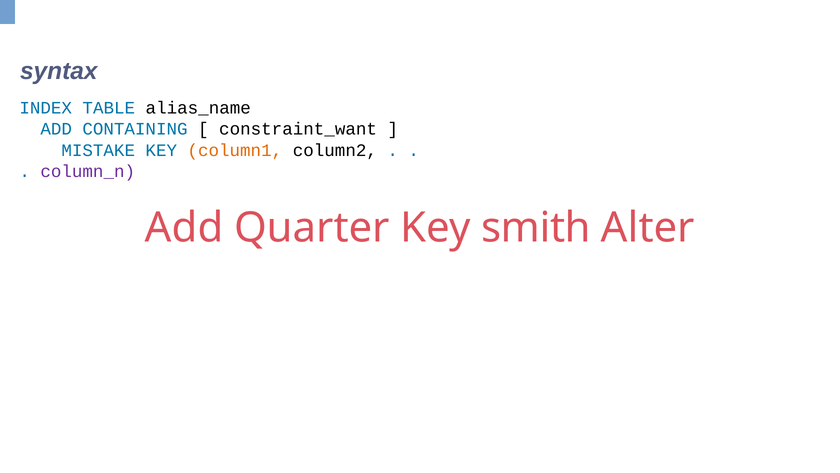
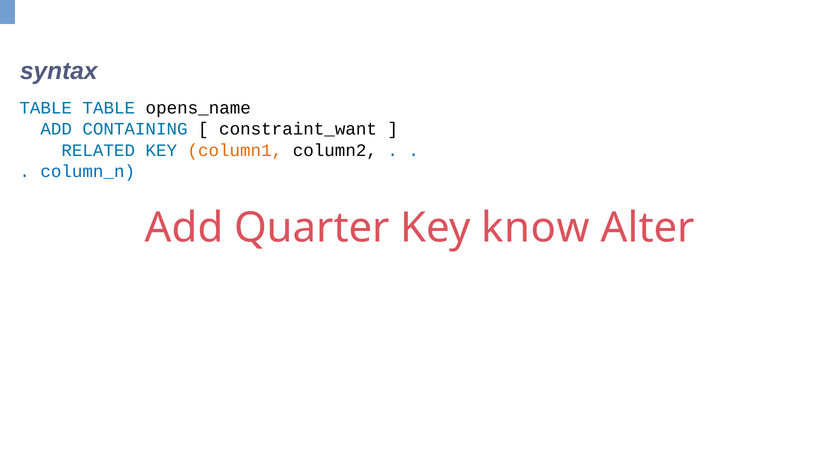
INDEX: INDEX -> TABLE (46, 108)
alias_name: alias_name -> opens_name (198, 108)
MISTAKE: MISTAKE -> RELATED (98, 150)
column_n colour: purple -> blue (88, 171)
smith: smith -> know (536, 228)
